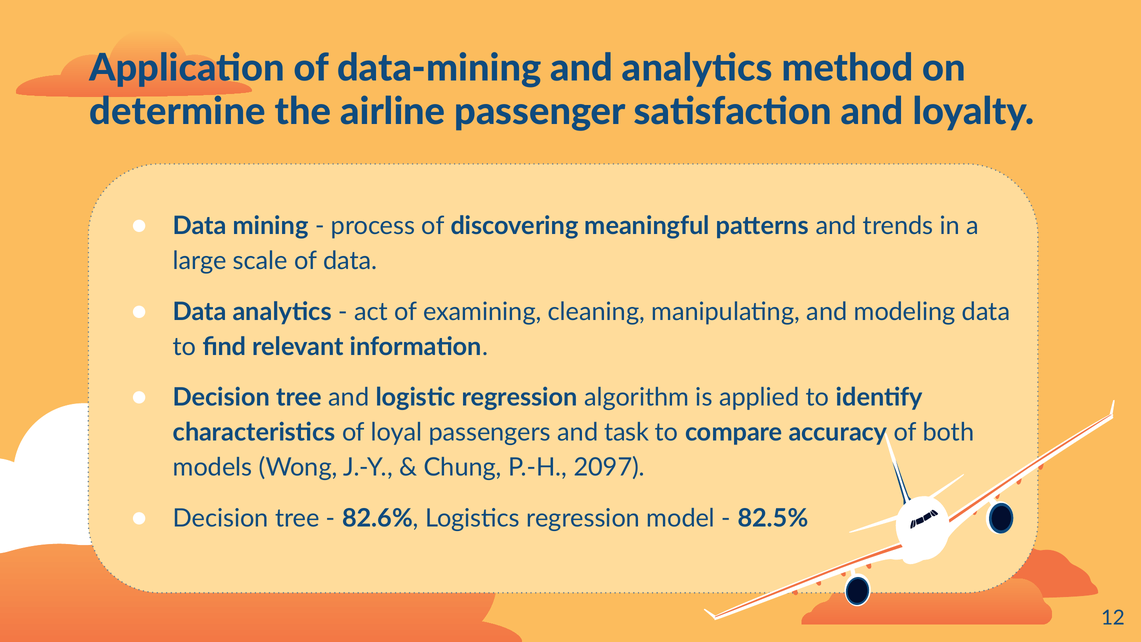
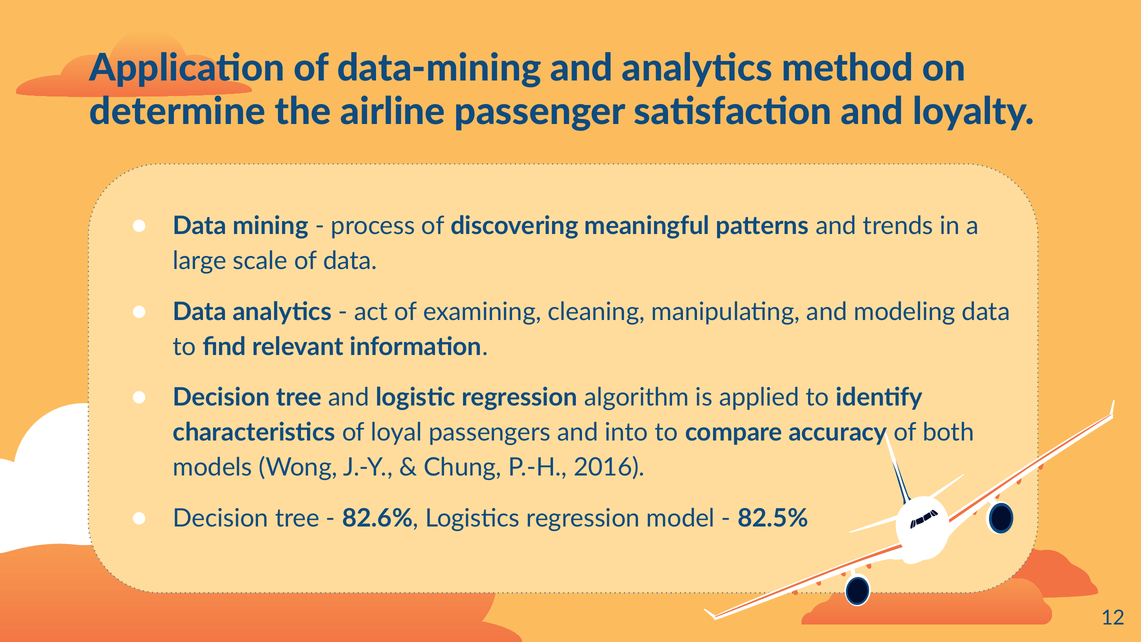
task: task -> into (626, 432)
2097: 2097 -> 2016 (609, 467)
